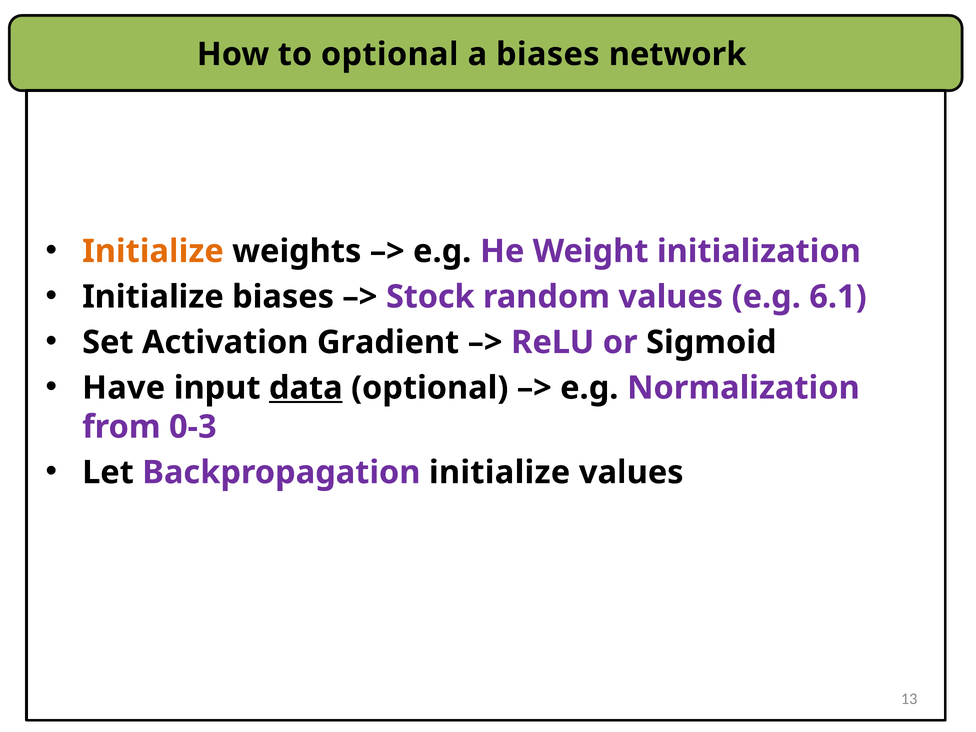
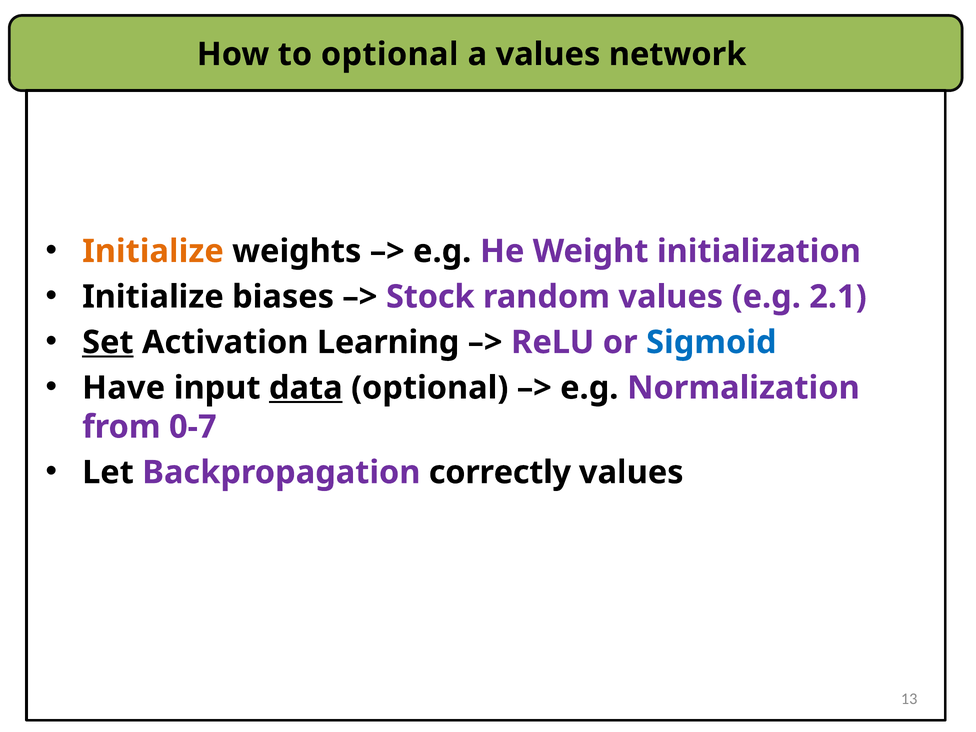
a biases: biases -> values (548, 54)
6.1: 6.1 -> 2.1 (838, 297)
Set underline: none -> present (108, 342)
Gradient: Gradient -> Learning (388, 342)
Sigmoid colour: black -> blue (711, 342)
0-3: 0-3 -> 0-7 (193, 427)
Backpropagation initialize: initialize -> correctly (500, 472)
